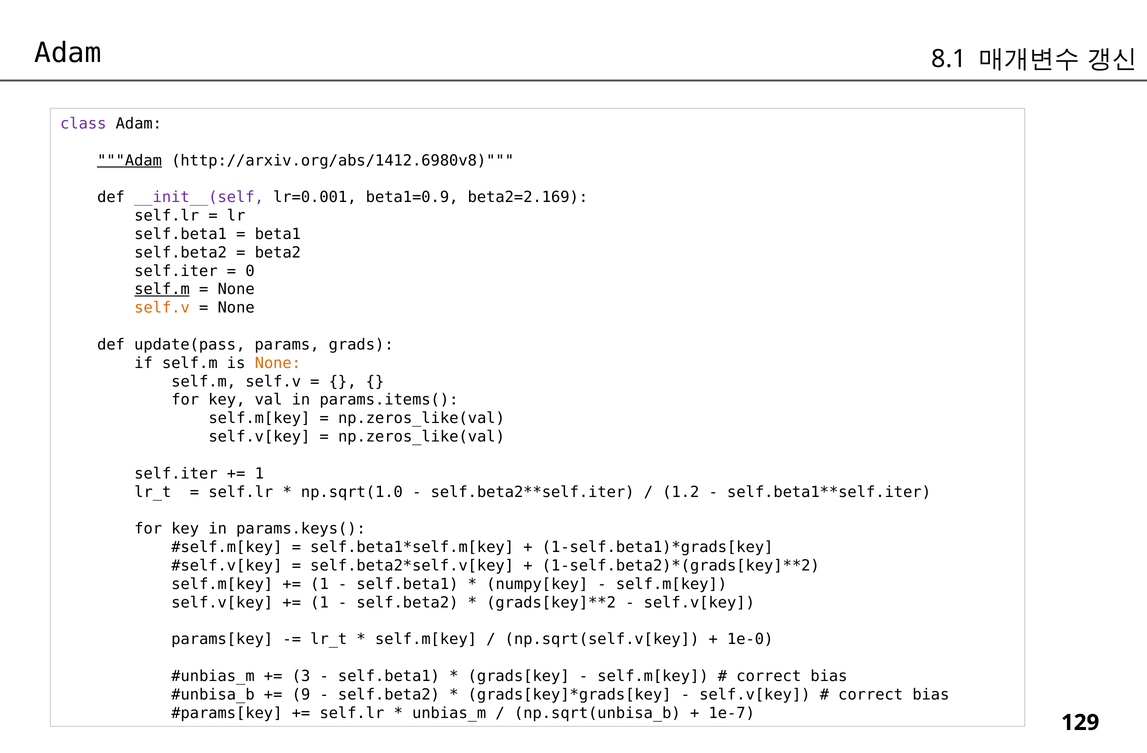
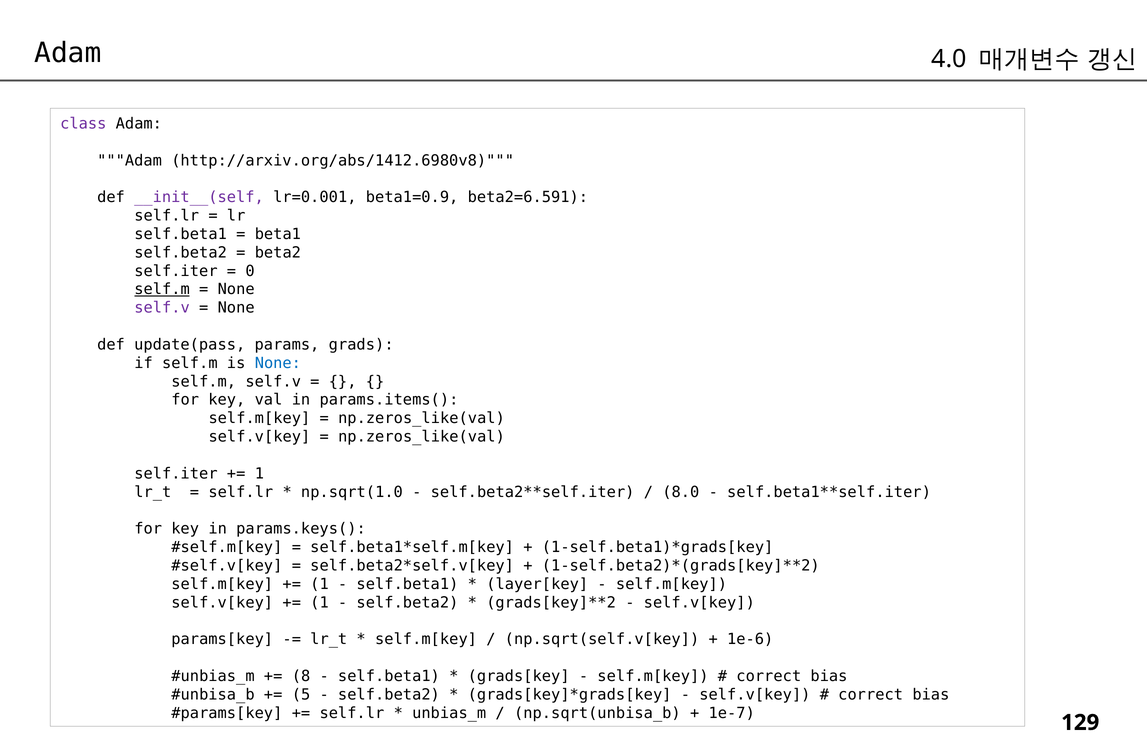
8.1: 8.1 -> 4.0 (949, 59)
Adam underline: present -> none (130, 161)
beta2=2.169: beta2=2.169 -> beta2=6.591 (528, 197)
self.v colour: orange -> purple (162, 308)
None colour: orange -> blue (278, 363)
1.2: 1.2 -> 8.0 (681, 492)
numpy[key: numpy[key -> layer[key (537, 584)
1e-0: 1e-0 -> 1e-6 (750, 640)
3: 3 -> 8 (301, 677)
9: 9 -> 5 (301, 695)
